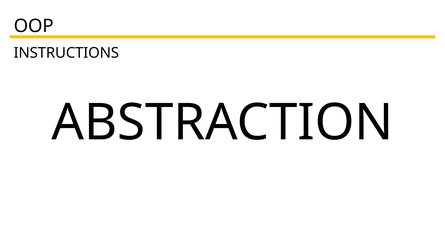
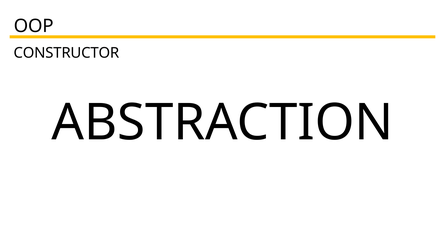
INSTRUCTIONS: INSTRUCTIONS -> CONSTRUCTOR (66, 53)
